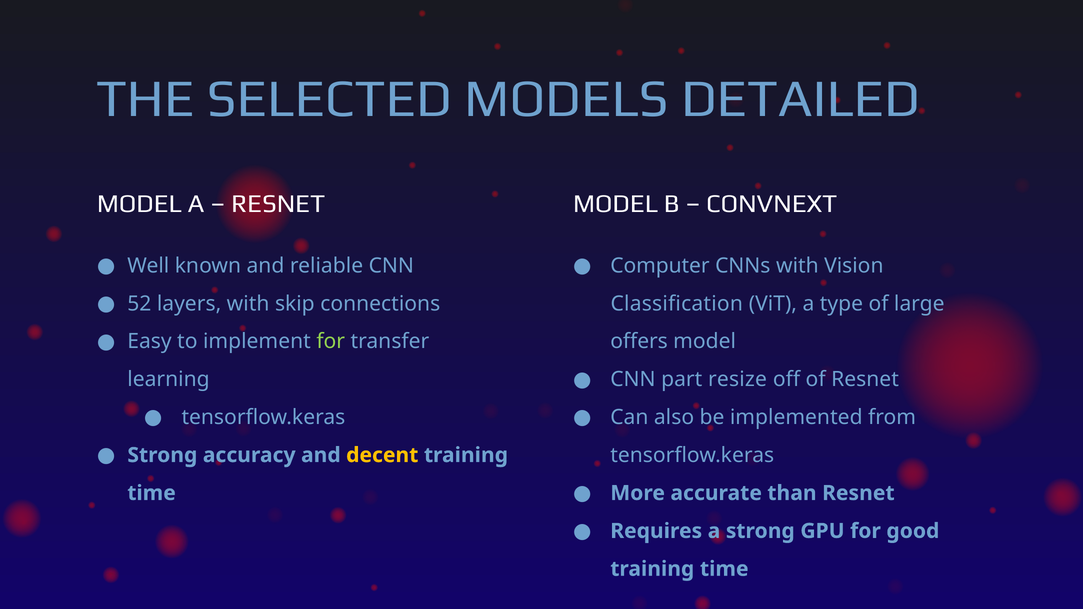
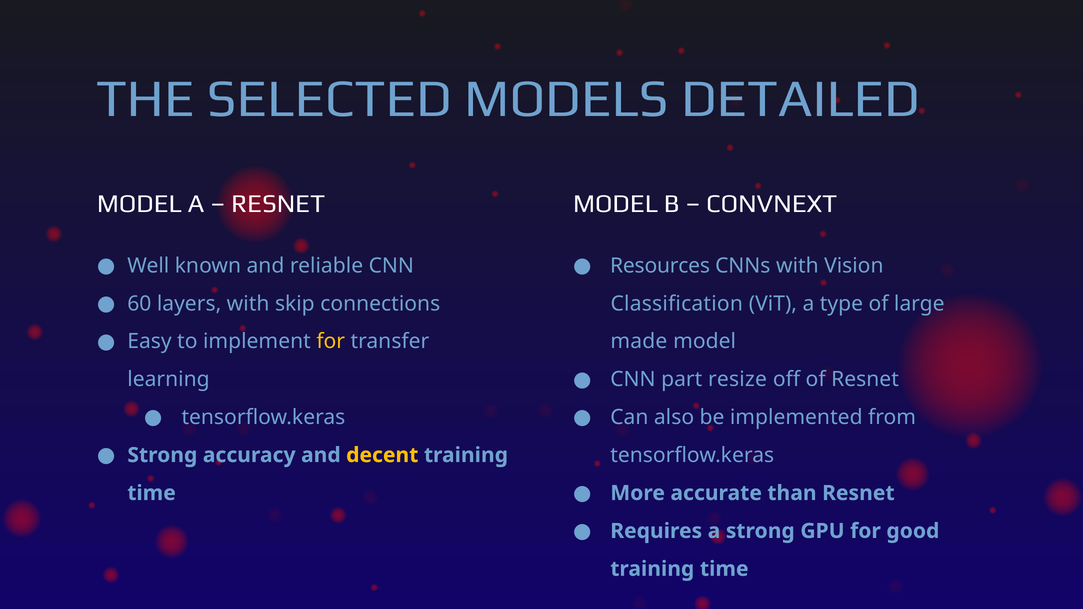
Computer: Computer -> Resources (660, 266)
52: 52 -> 60 (139, 304)
for colour: light green -> yellow (331, 342)
offers: offers -> made (639, 342)
